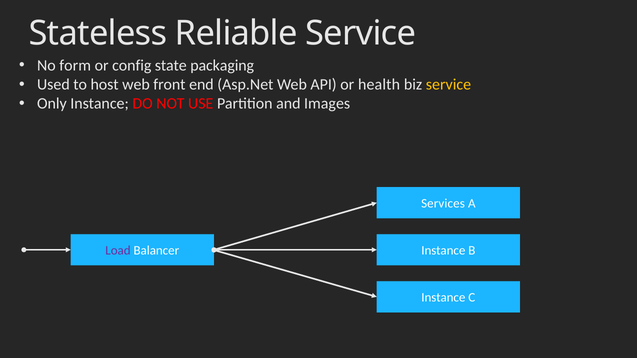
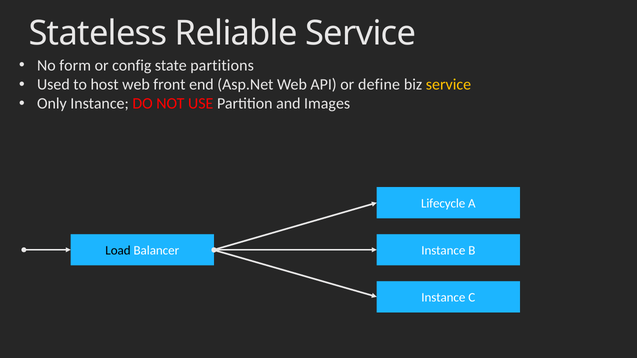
packaging: packaging -> partitions (222, 66)
health: health -> define (379, 85)
Services: Services -> Lifecycle (443, 204)
Load colour: purple -> black (118, 251)
